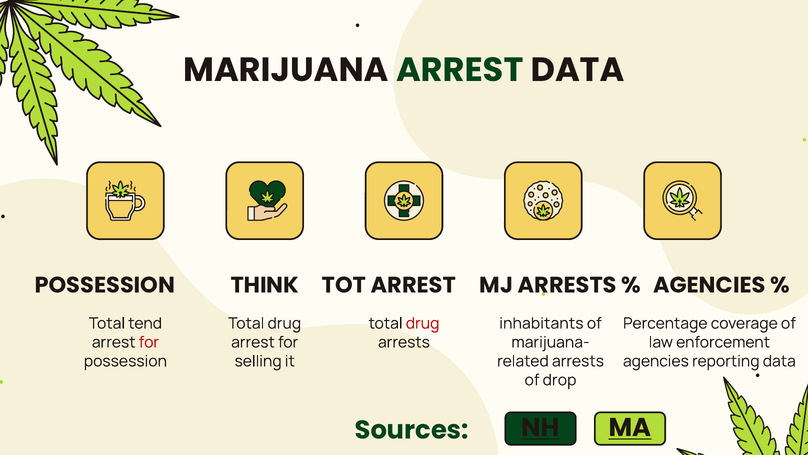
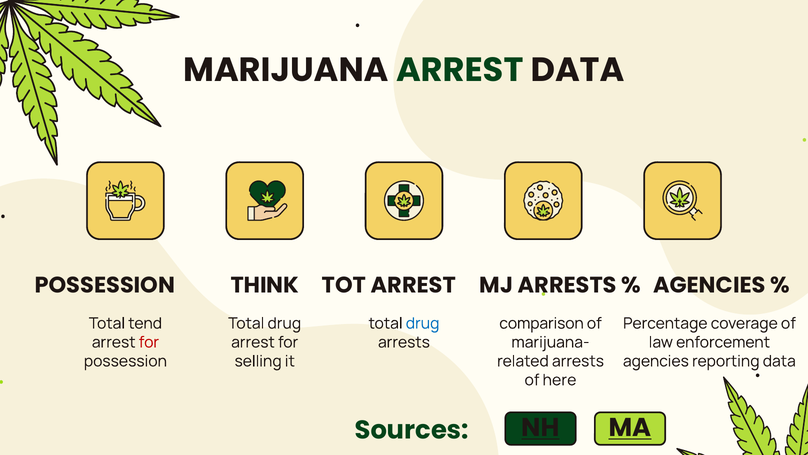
drug colour: red -> blue (423, 323)
inhabitants: inhabitants -> comparison (542, 323)
drop: drop -> here (559, 380)
